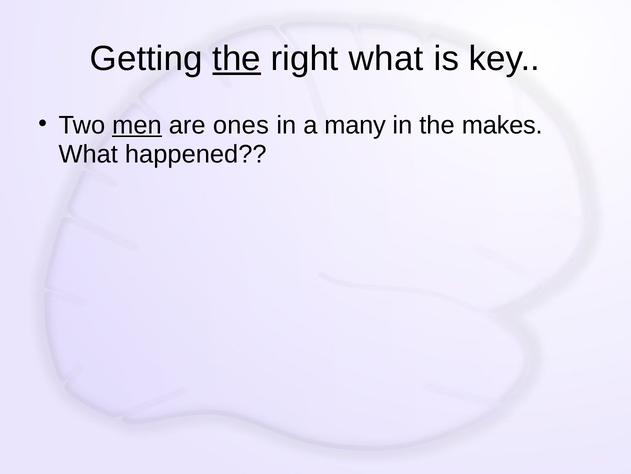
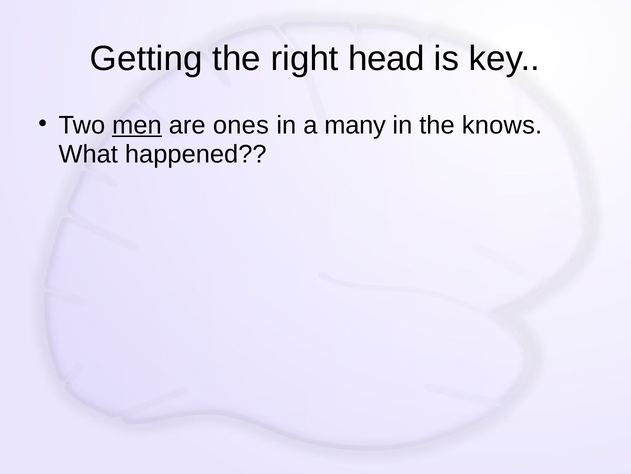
the underline: present -> none (237, 59)
right what: what -> head (386, 59)
makes: makes -> knows (502, 125)
